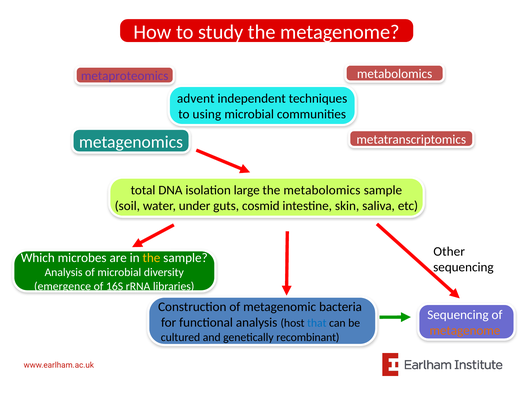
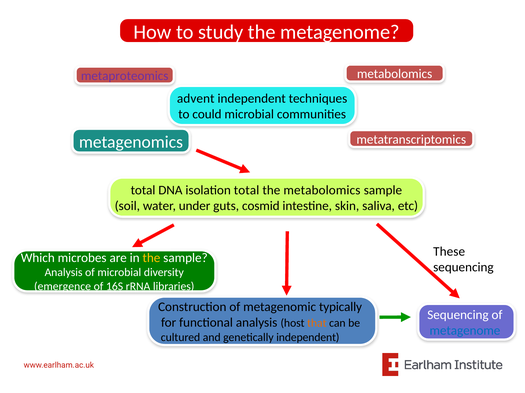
using: using -> could (207, 114)
isolation large: large -> total (247, 191)
Other: Other -> These (449, 252)
bacteria: bacteria -> typically (341, 307)
that colour: blue -> orange (317, 324)
metagenome colour: orange -> blue (465, 331)
genetically recombinant: recombinant -> independent (308, 338)
